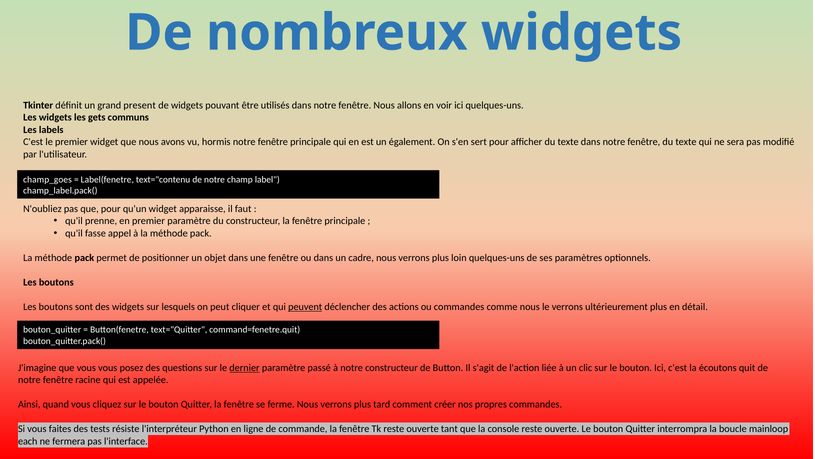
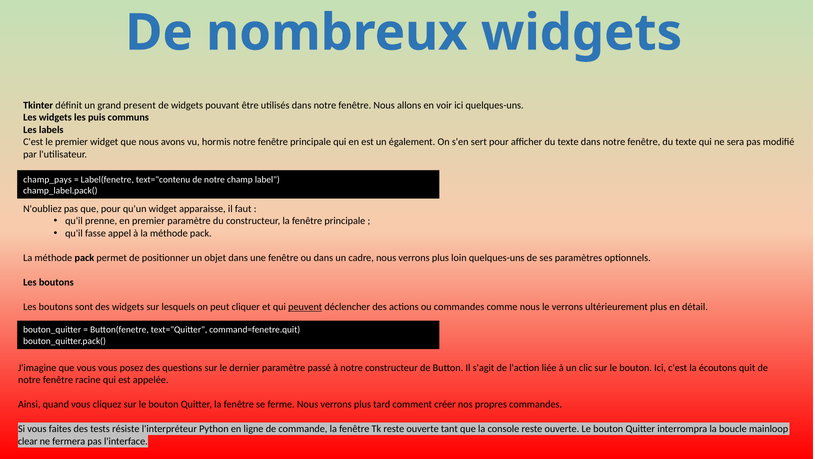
gets: gets -> puis (97, 117)
champ_goes: champ_goes -> champ_pays (47, 179)
dernier underline: present -> none (244, 367)
each: each -> clear (28, 441)
